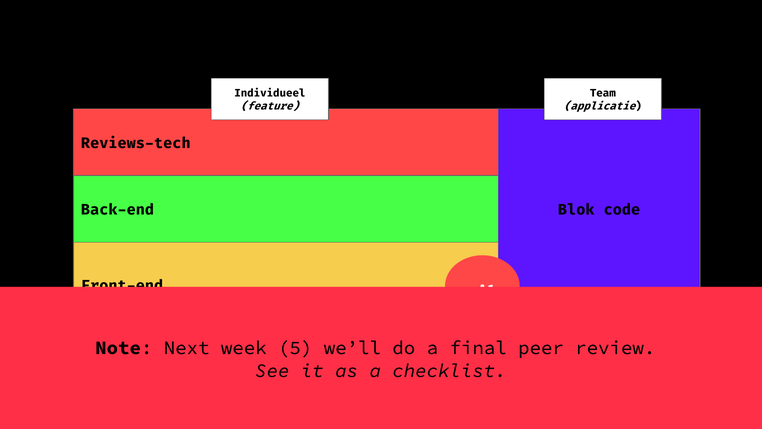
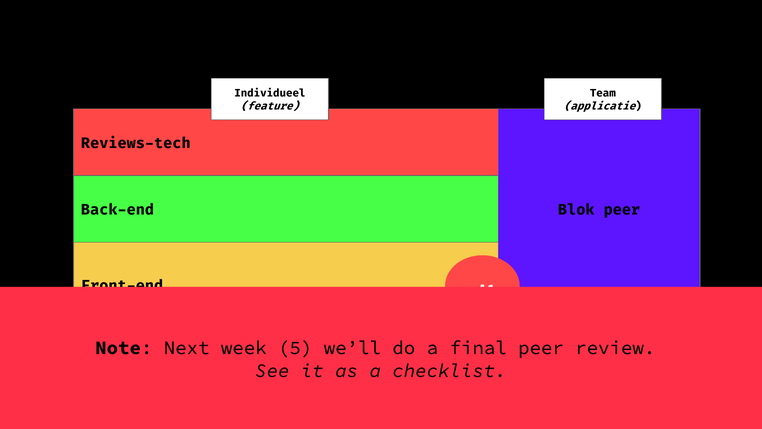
Blok code: code -> peer (622, 210)
